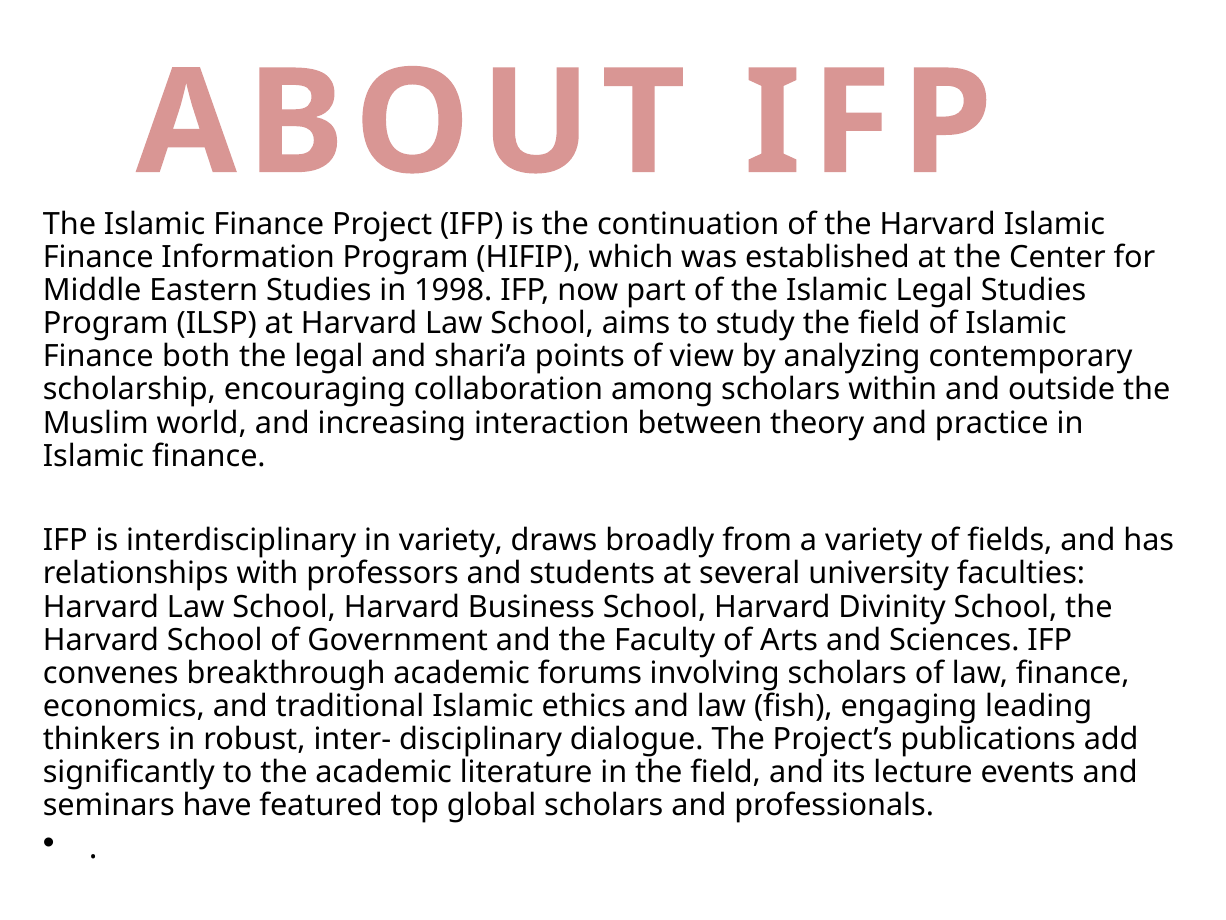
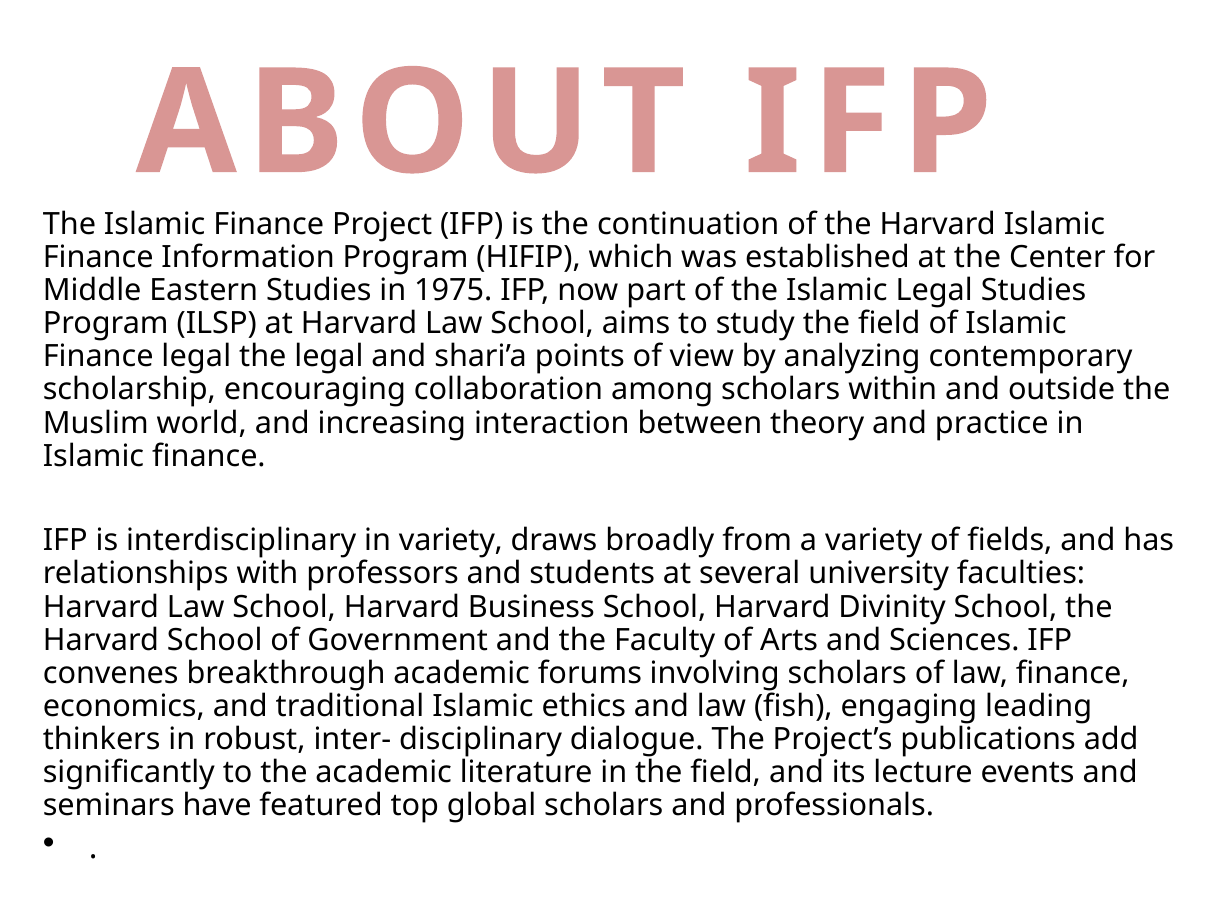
1998: 1998 -> 1975 (453, 290)
Finance both: both -> legal (196, 356)
